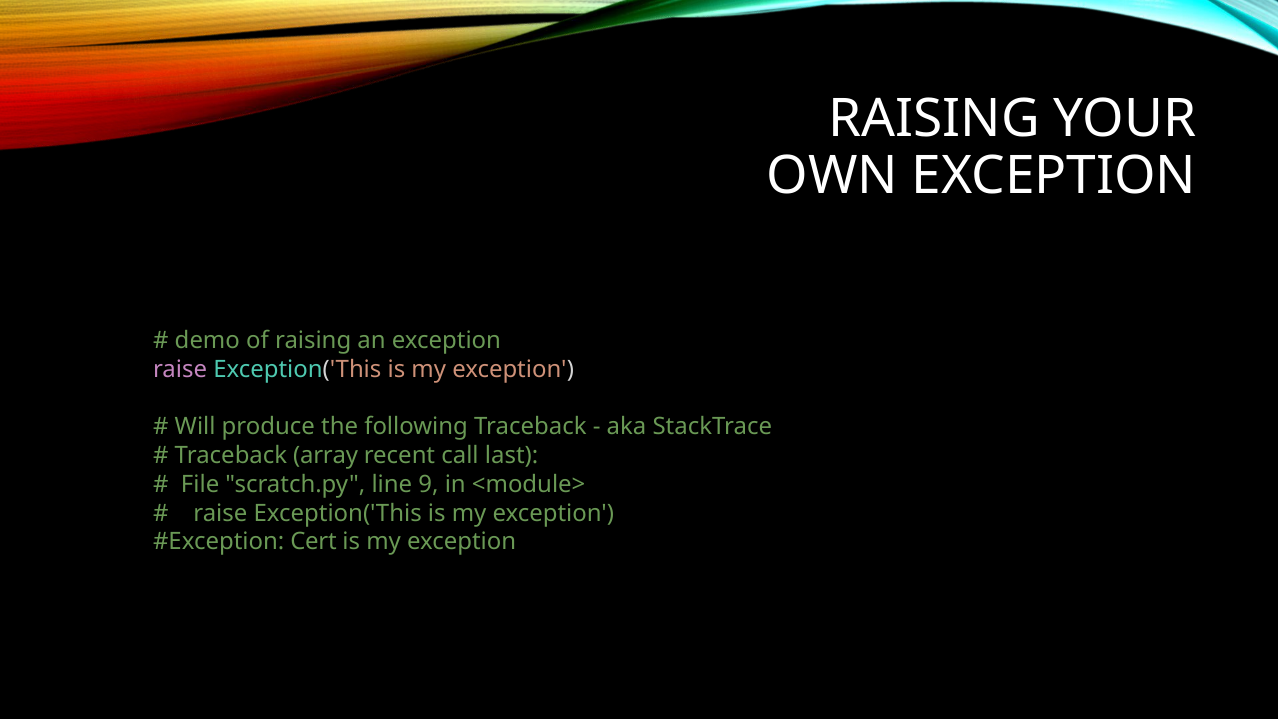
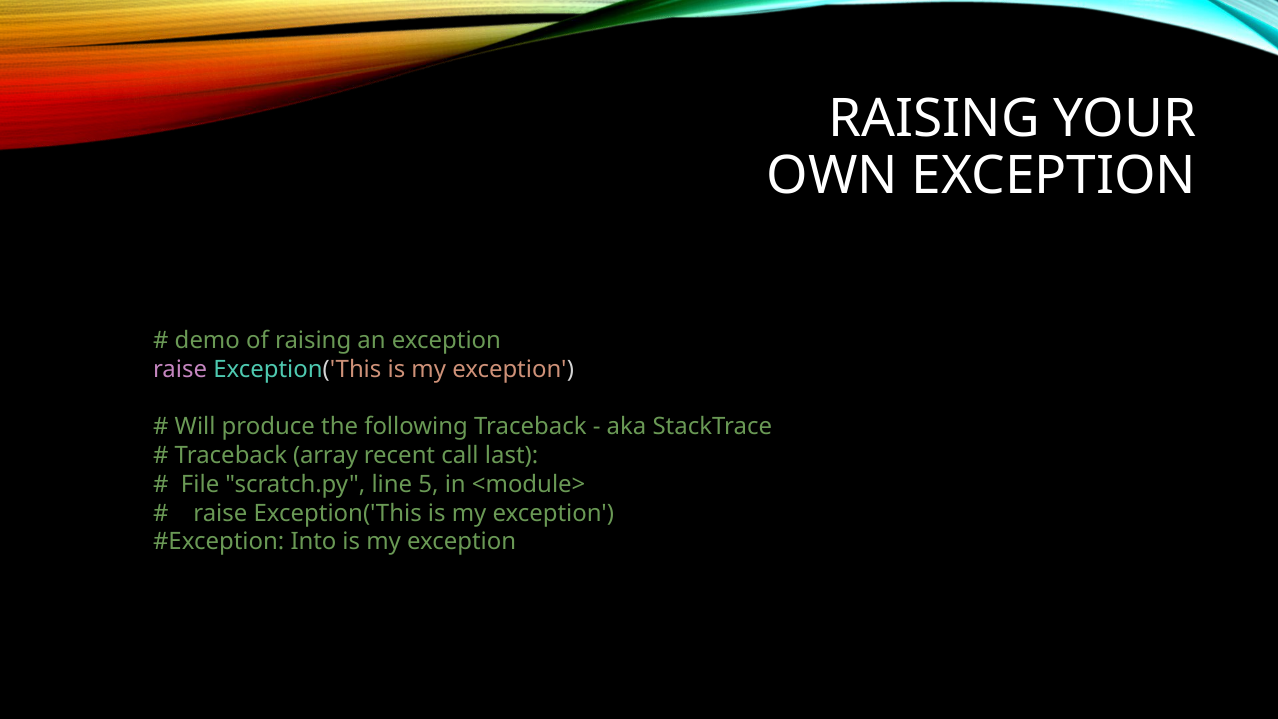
9: 9 -> 5 (429, 484)
Cert: Cert -> Into (313, 542)
